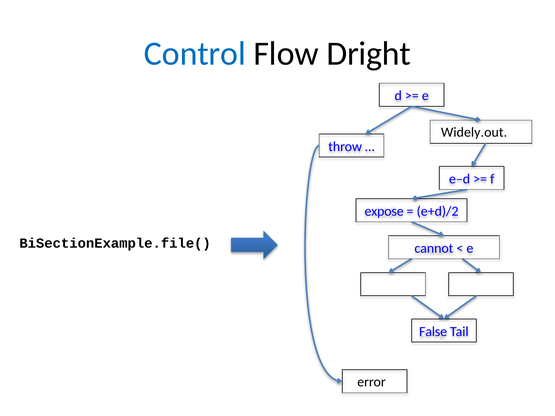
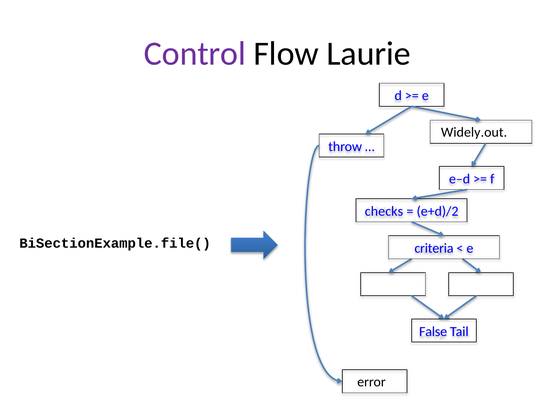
Control colour: blue -> purple (195, 54)
Dright: Dright -> Laurie (369, 54)
expose: expose -> checks (384, 211)
cannot: cannot -> criteria (434, 248)
